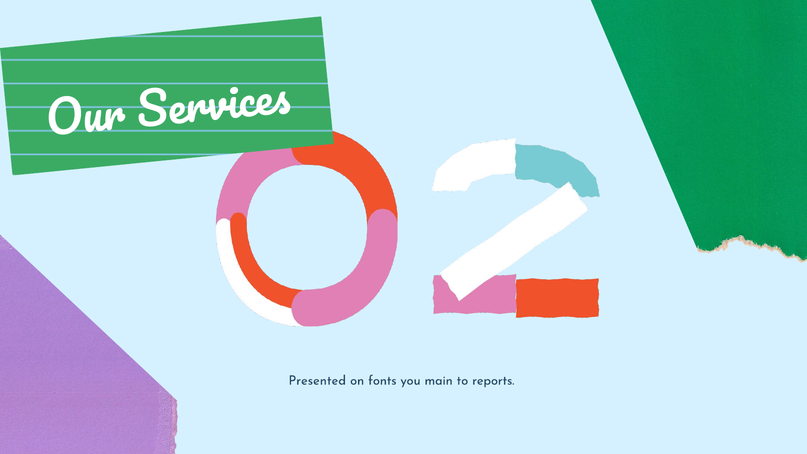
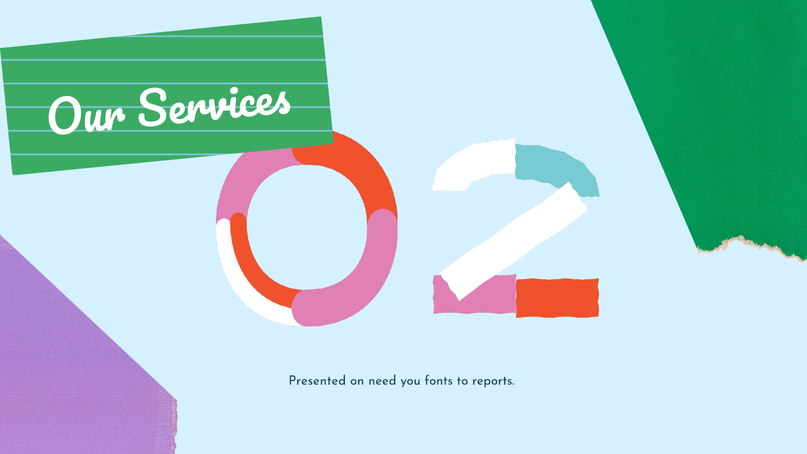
fonts: fonts -> need (382, 380)
main: main -> fonts (439, 380)
